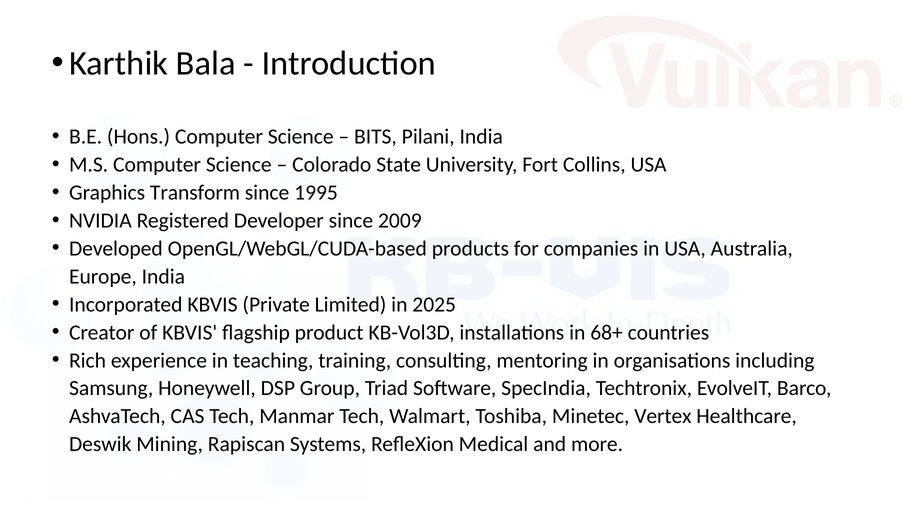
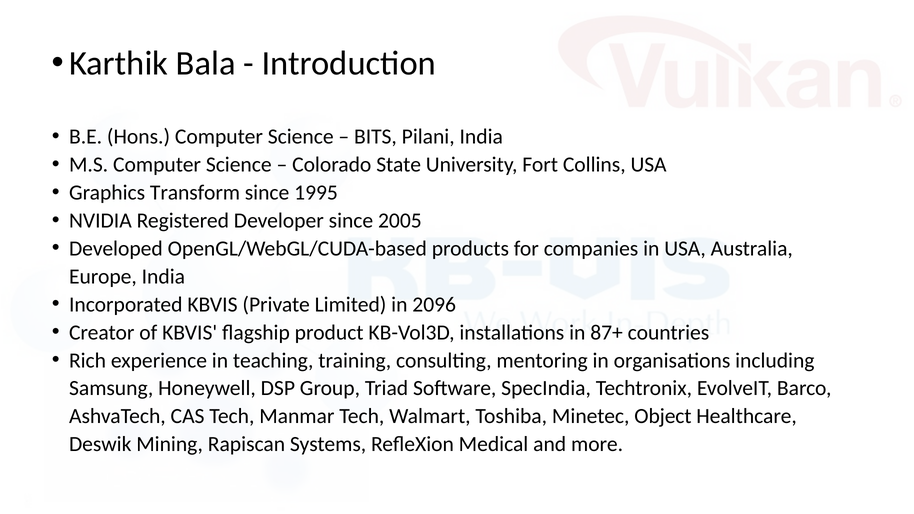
2009: 2009 -> 2005 (400, 221)
2025: 2025 -> 2096 (434, 305)
68+: 68+ -> 87+ (607, 333)
Vertex: Vertex -> Object (663, 416)
